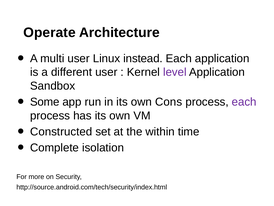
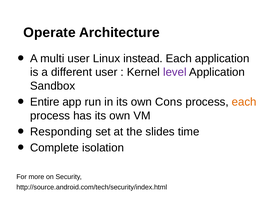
Some: Some -> Entire (45, 102)
each colour: purple -> orange (244, 102)
Constructed: Constructed -> Responding (61, 131)
within: within -> slides (160, 131)
